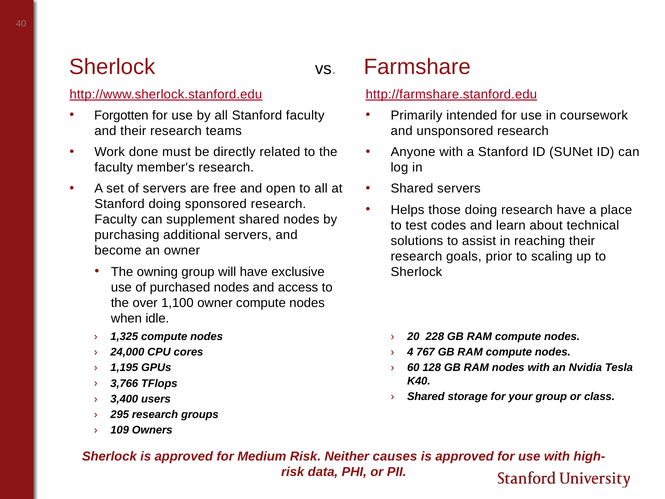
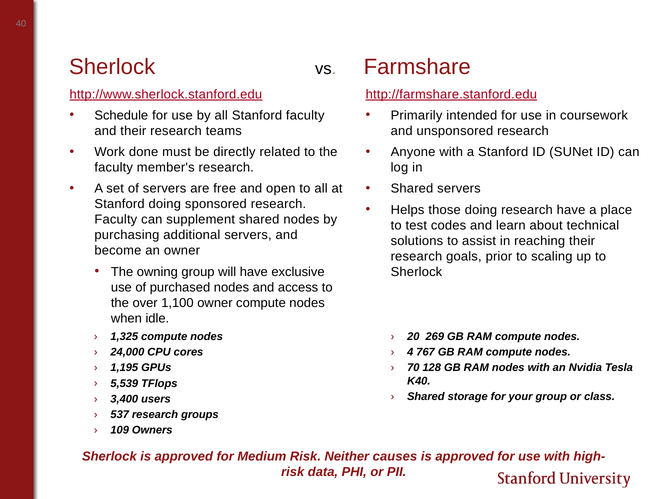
Forgotten: Forgotten -> Schedule (121, 115)
228: 228 -> 269 (435, 337)
60: 60 -> 70 (413, 368)
3,766: 3,766 -> 5,539 (124, 383)
295: 295 -> 537 (120, 414)
